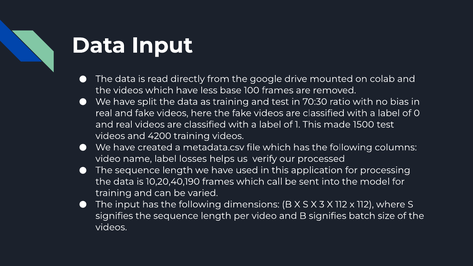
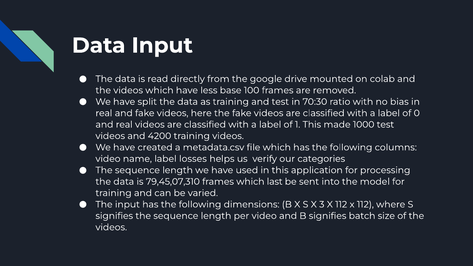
1500: 1500 -> 1000 (364, 125)
processed: processed -> categories (321, 159)
10,20,40,190: 10,20,40,190 -> 79,45,07,310 (173, 182)
call: call -> last (275, 182)
